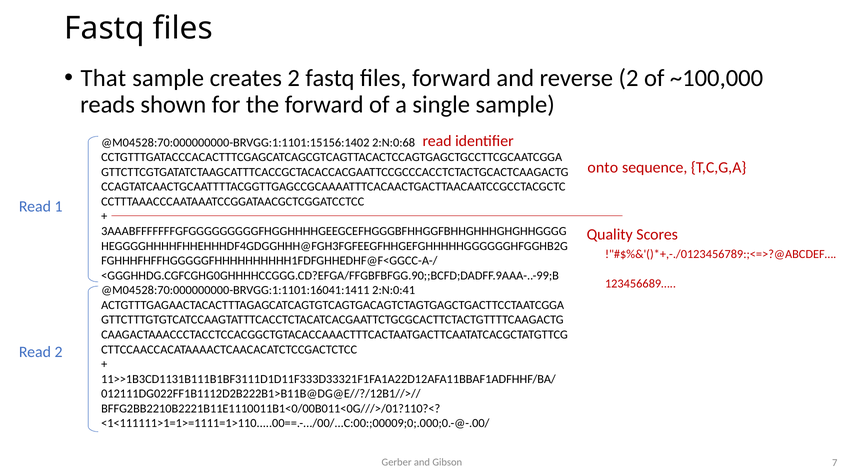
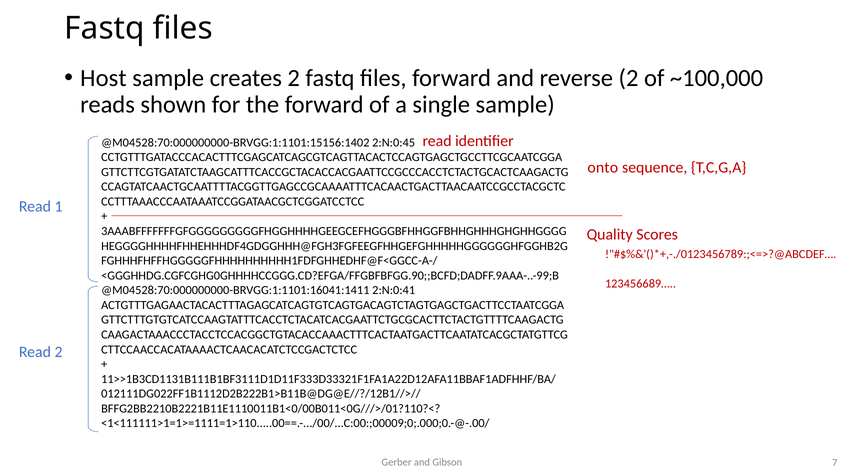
That: That -> Host (103, 78)
2:N:0:68: 2:N:0:68 -> 2:N:0:45 (394, 142)
